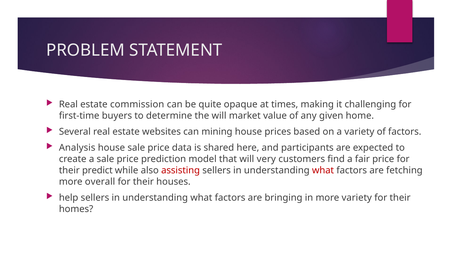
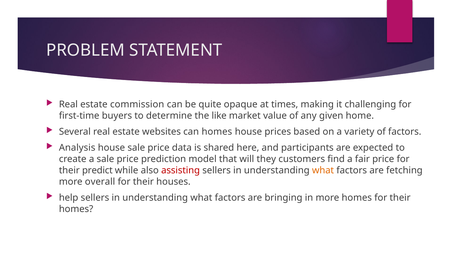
the will: will -> like (219, 116)
can mining: mining -> homes (217, 132)
very: very -> they (266, 159)
what colour: red -> orange (323, 170)
more variety: variety -> homes (357, 198)
